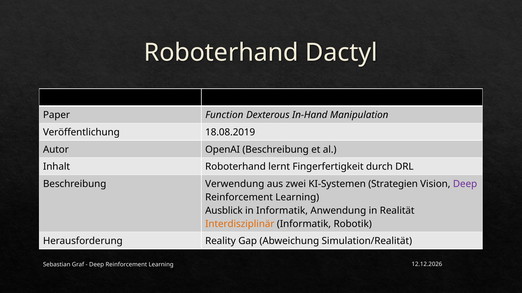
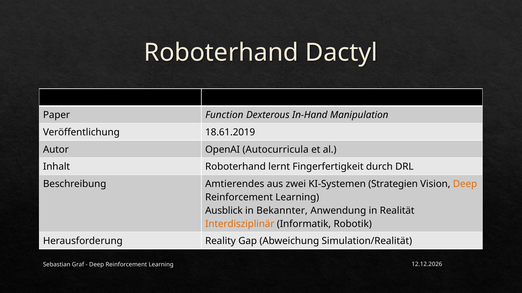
18.08.2019: 18.08.2019 -> 18.61.2019 (230, 133)
OpenAI Beschreibung: Beschreibung -> Autocurricula (276, 150)
Verwendung: Verwendung -> Amtierendes (235, 184)
Deep colour: purple -> orange (465, 184)
in Informatik: Informatik -> Bekannter (282, 211)
